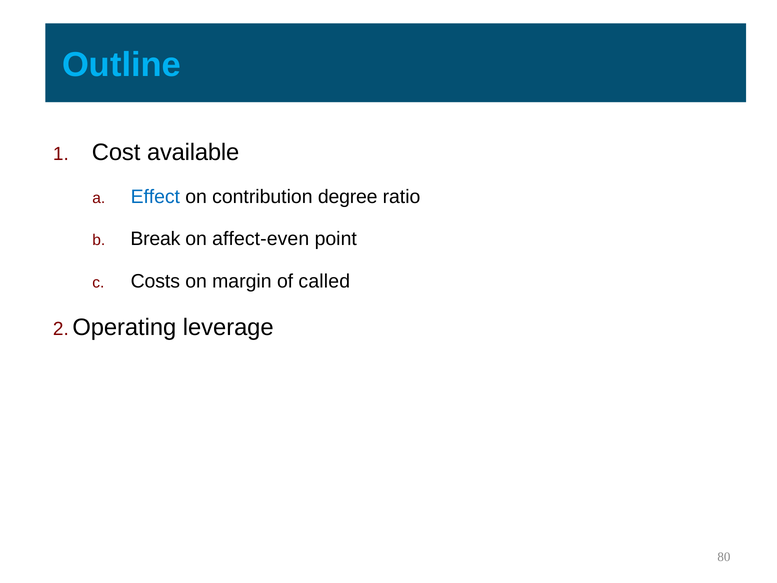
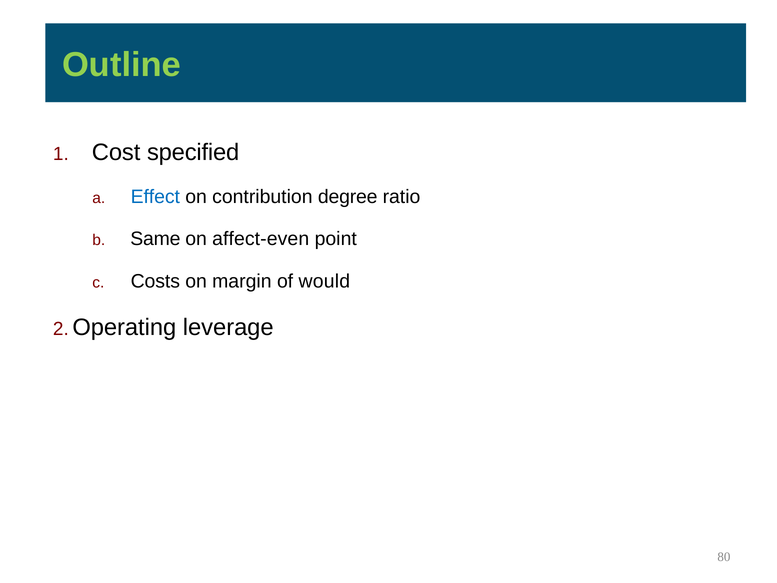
Outline colour: light blue -> light green (122, 65)
available: available -> specified (193, 153)
Break: Break -> Same (155, 239)
called: called -> would (324, 281)
